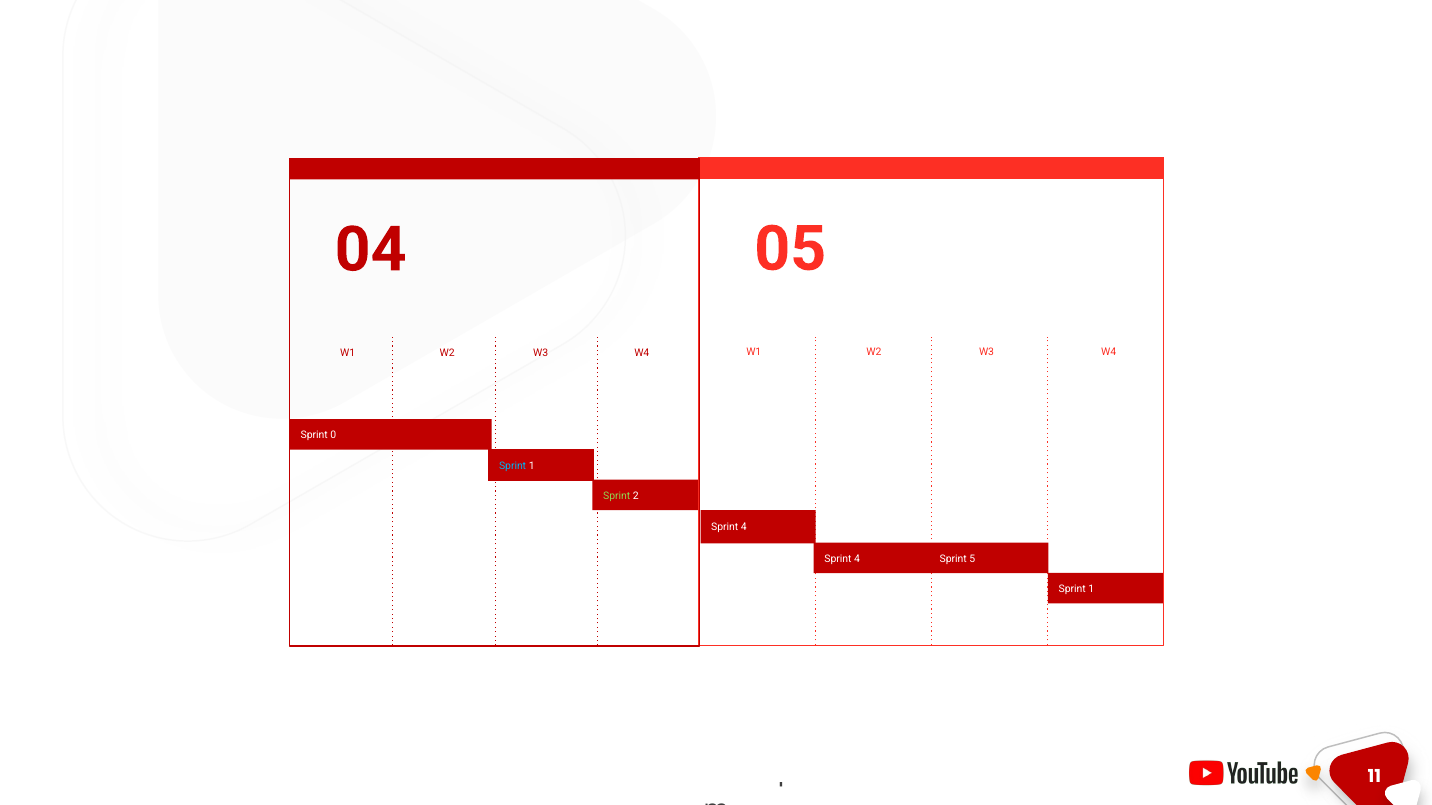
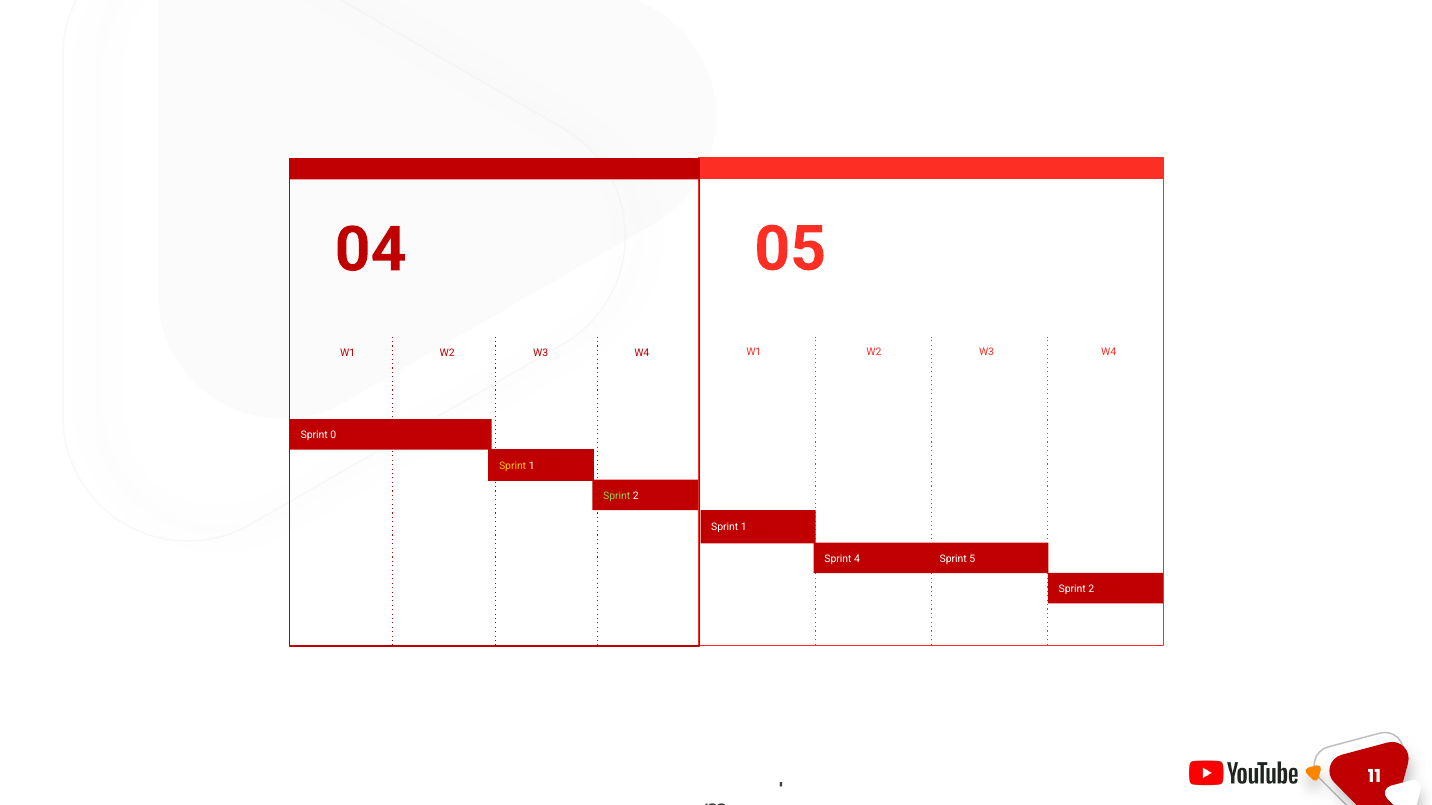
Sprint colour: light blue -> yellow (513, 466)
4: 4 -> 1 (744, 528)
1: 1 -> 2 (1091, 589)
